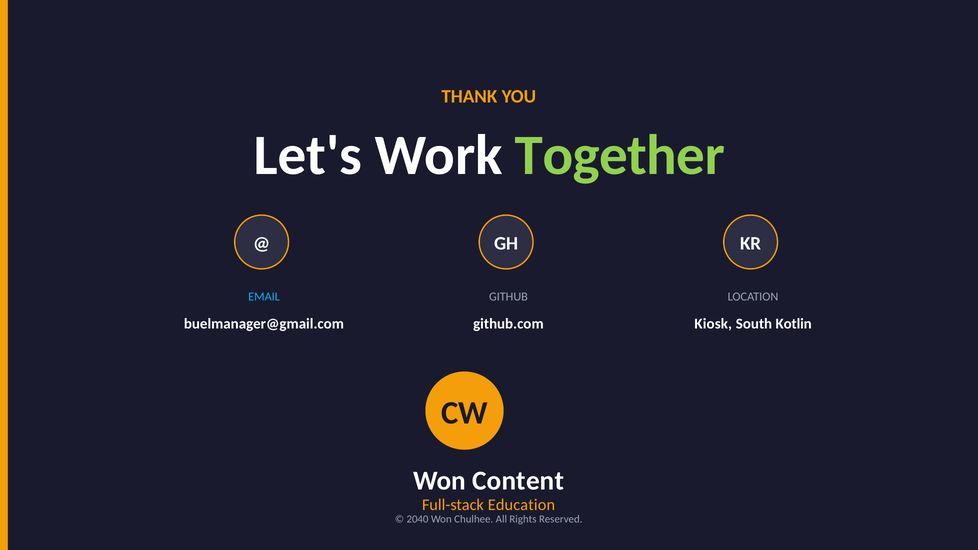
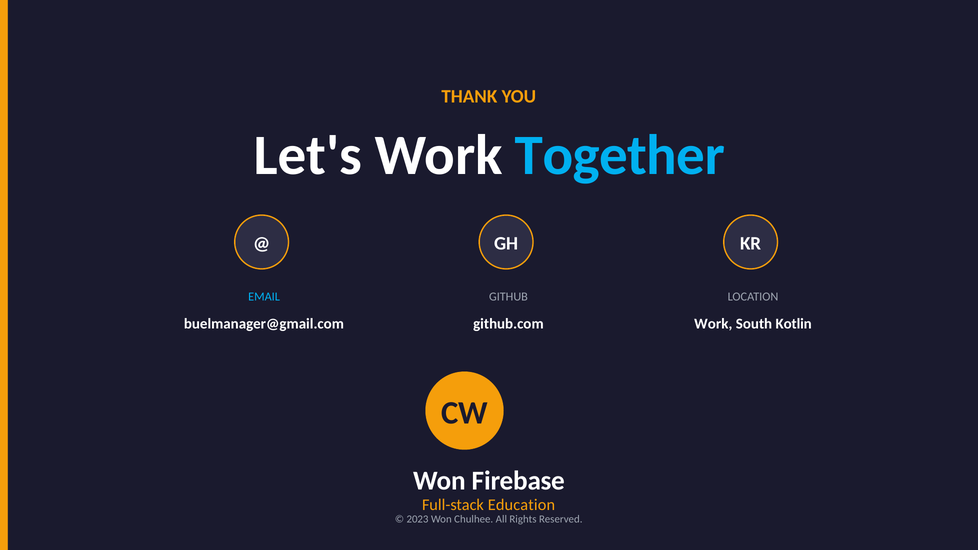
Together colour: light green -> light blue (620, 156)
Kiosk: Kiosk -> Work (713, 324)
Content: Content -> Firebase (518, 481)
2040: 2040 -> 2023 (418, 519)
